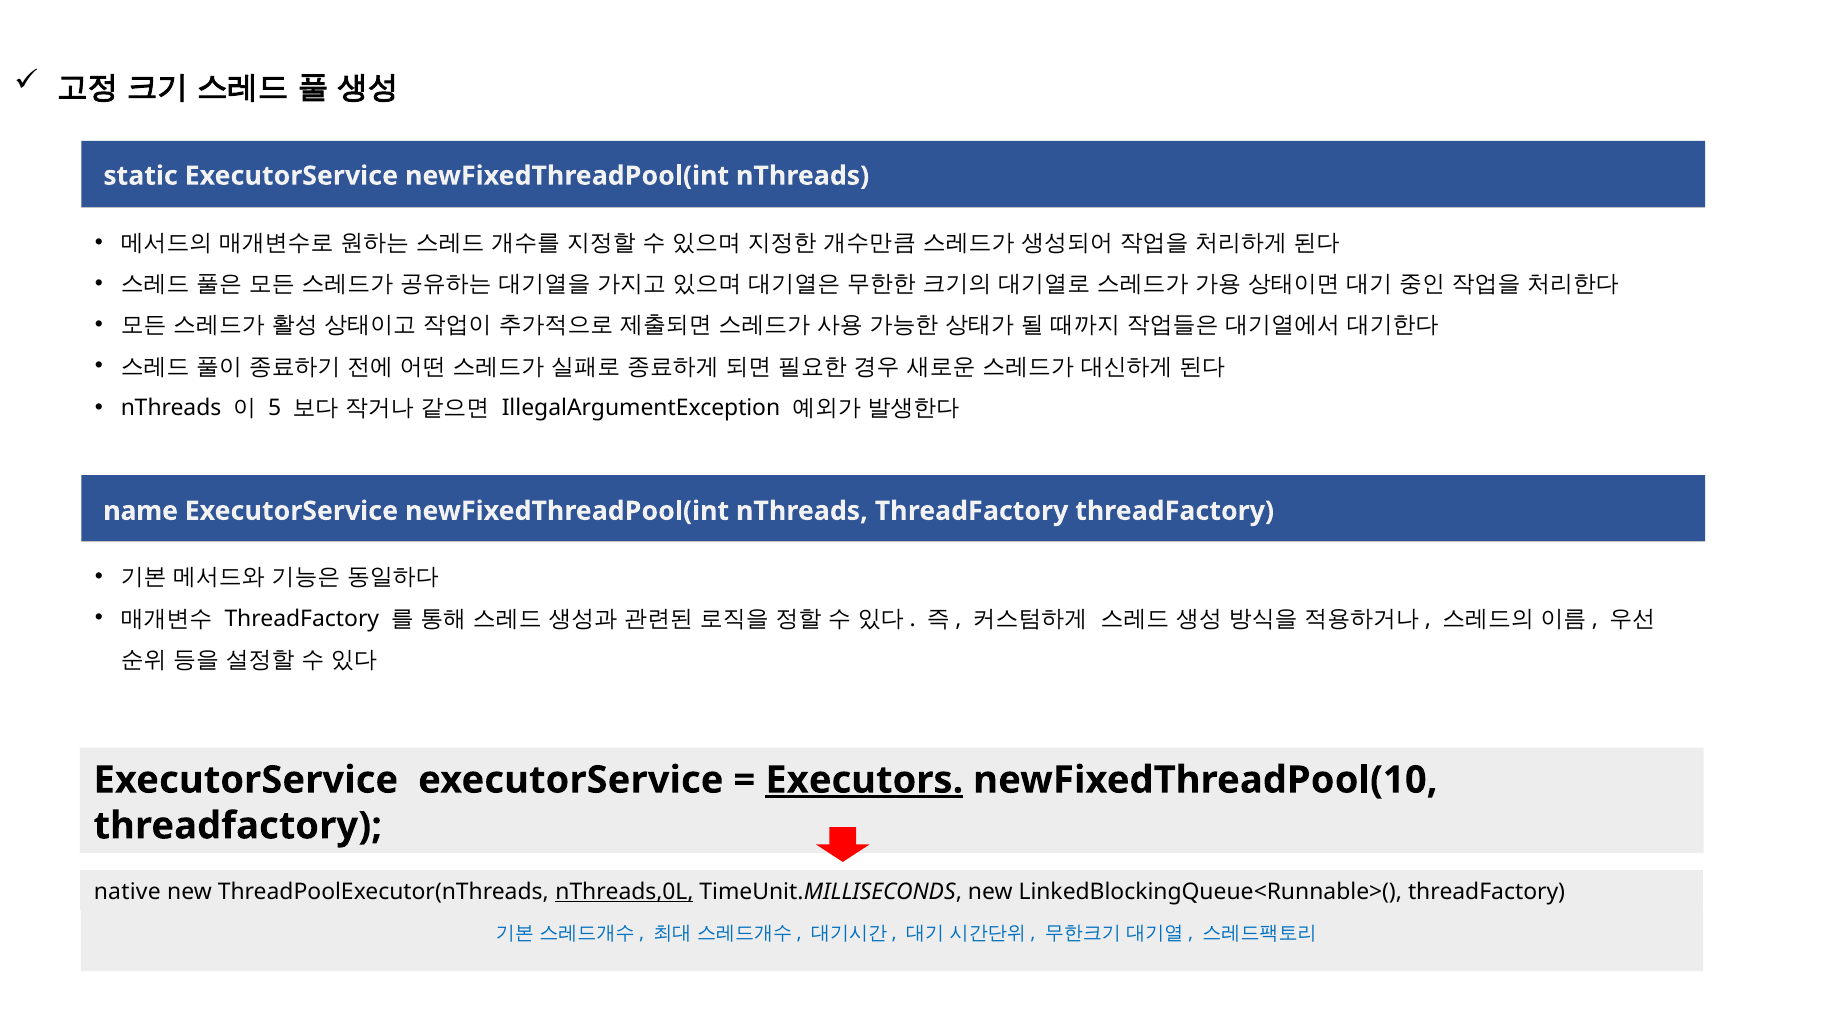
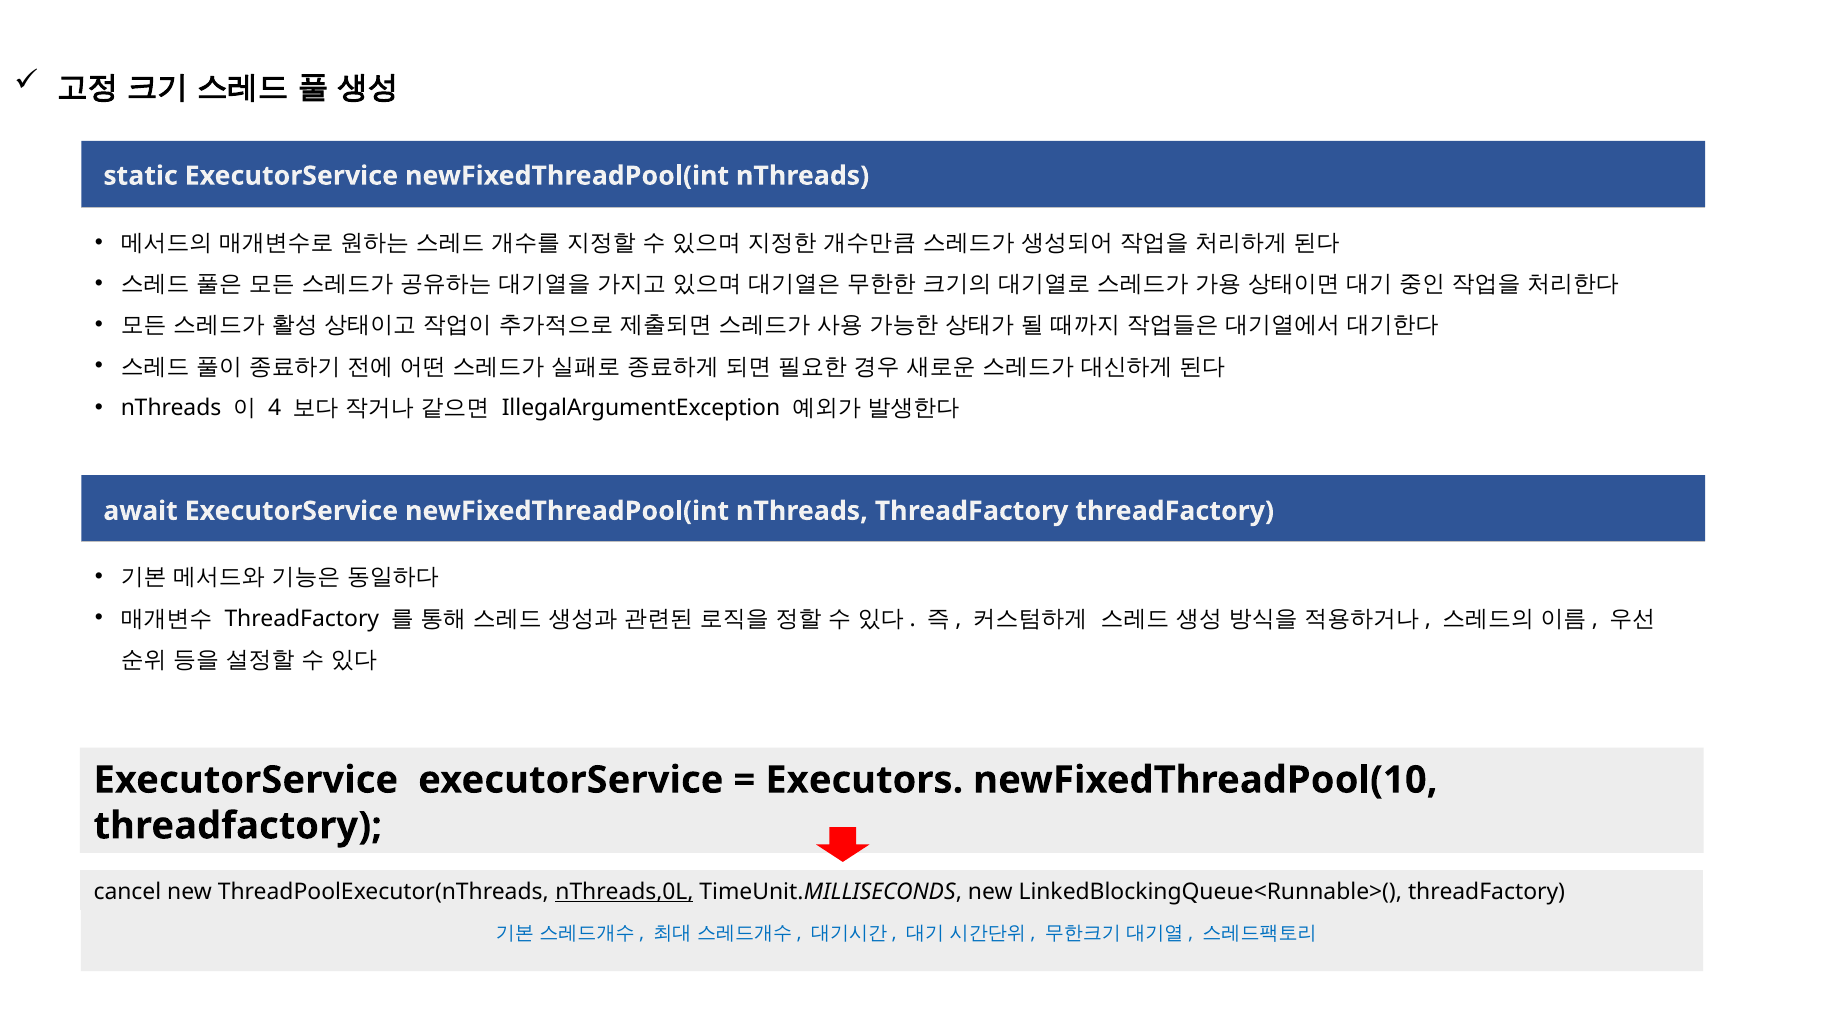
5: 5 -> 4 (275, 408)
name: name -> await (141, 511)
Executors underline: present -> none (864, 781)
native: native -> cancel (127, 892)
